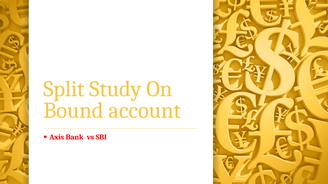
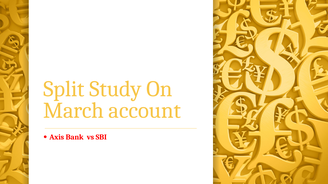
Bound: Bound -> March (74, 111)
